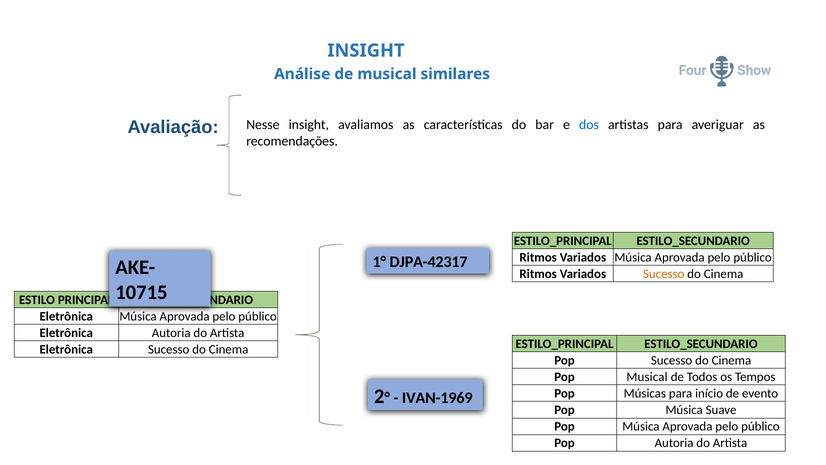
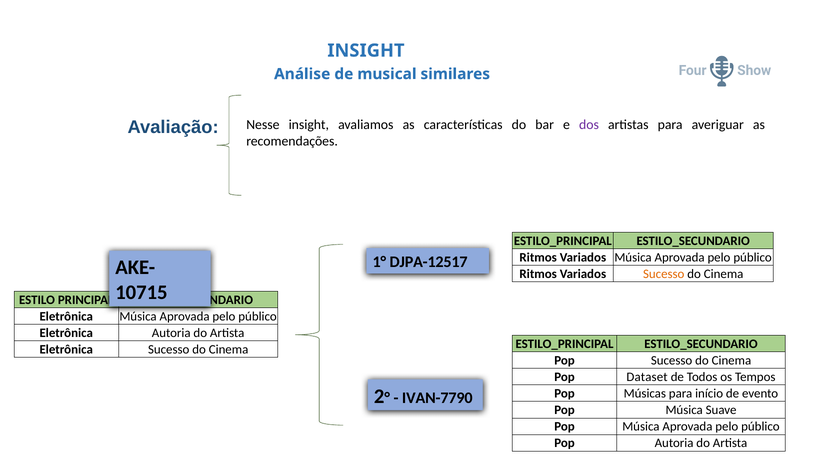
dos colour: blue -> purple (589, 125)
DJPA-42317: DJPA-42317 -> DJPA-12517 (429, 262)
Pop Musical: Musical -> Dataset (647, 377)
IVAN-1969: IVAN-1969 -> IVAN-7790 (437, 397)
